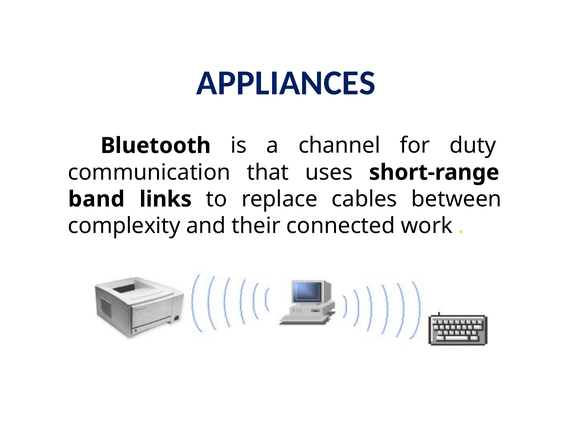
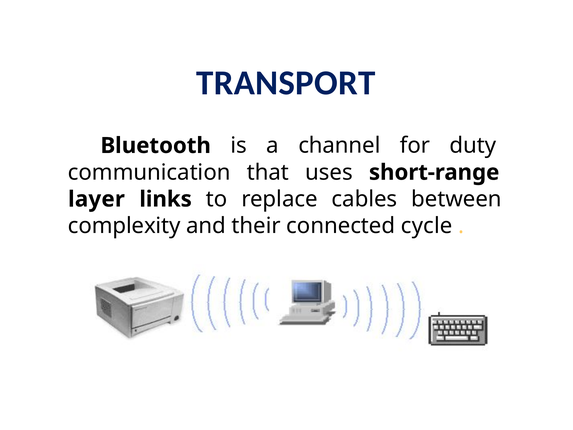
APPLIANCES: APPLIANCES -> TRANSPORT (286, 83)
band: band -> layer (96, 199)
work: work -> cycle (427, 226)
